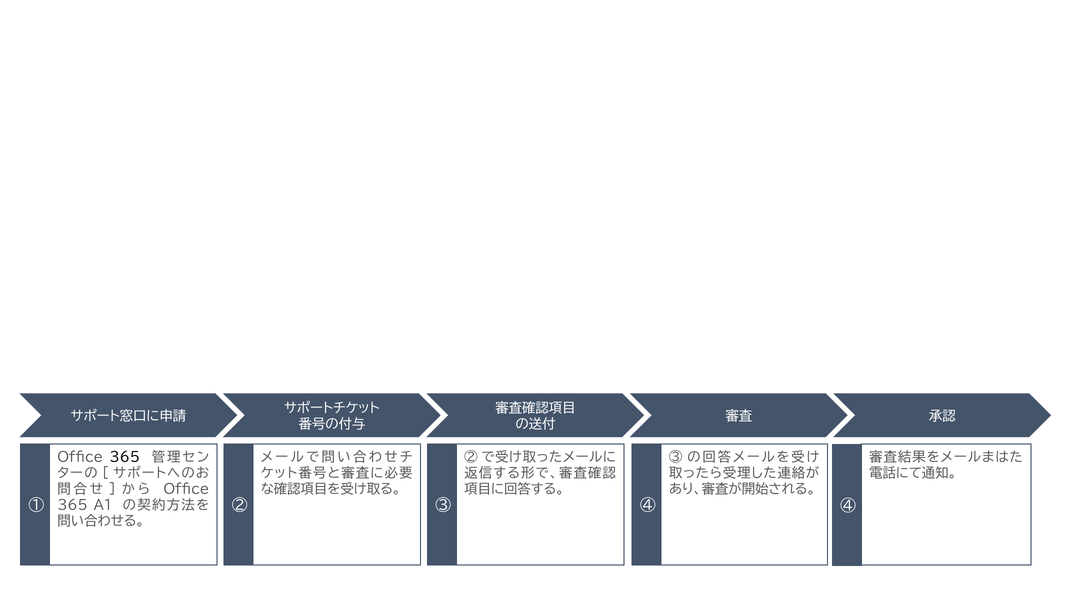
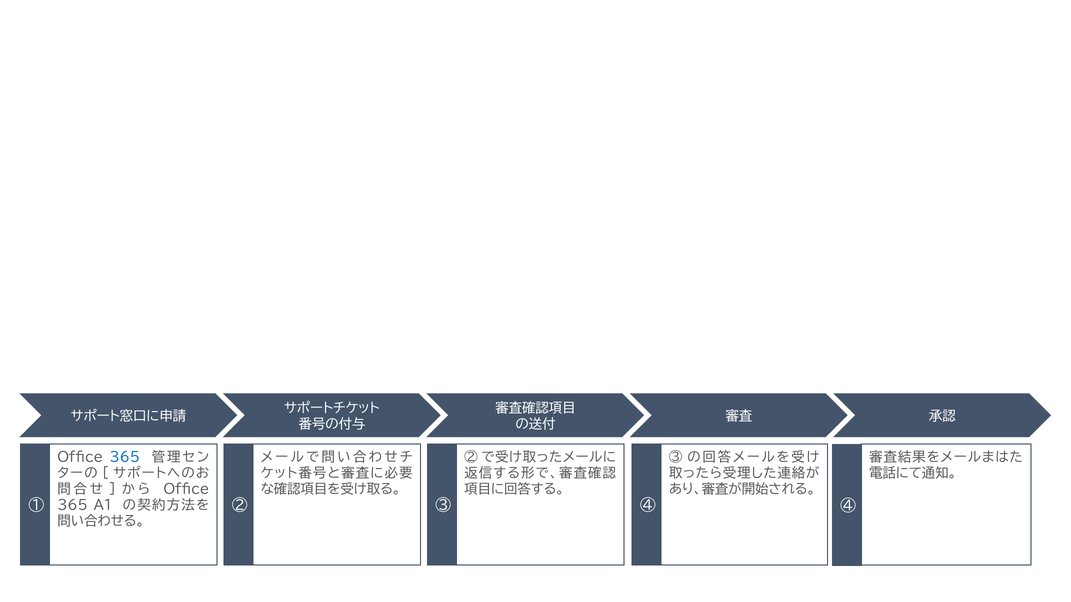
365 colour: black -> blue (125, 457)
